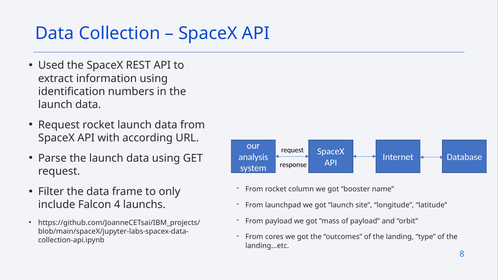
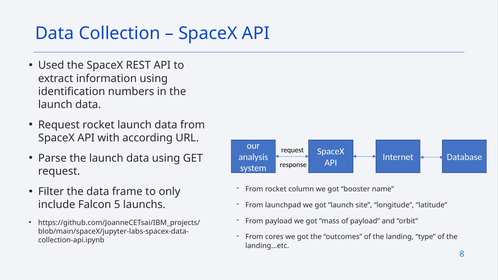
4: 4 -> 5 (117, 205)
